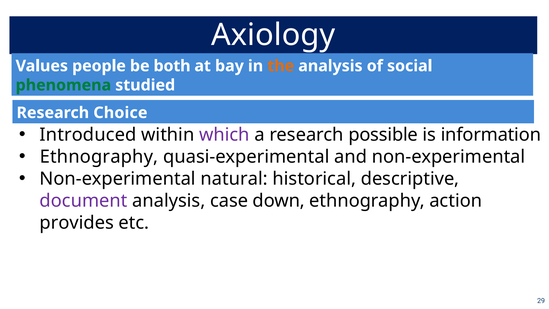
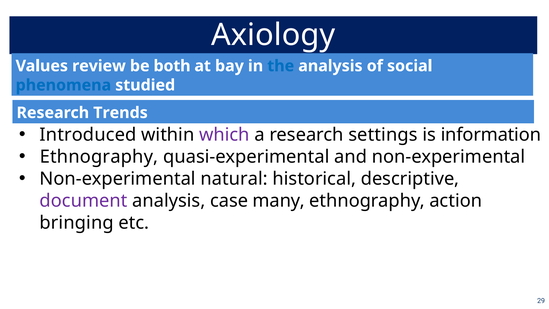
people: people -> review (99, 66)
the colour: orange -> blue (281, 66)
phenomena colour: green -> blue (63, 85)
Choice: Choice -> Trends (121, 113)
possible: possible -> settings (383, 135)
down: down -> many (279, 201)
provides: provides -> bringing (77, 223)
